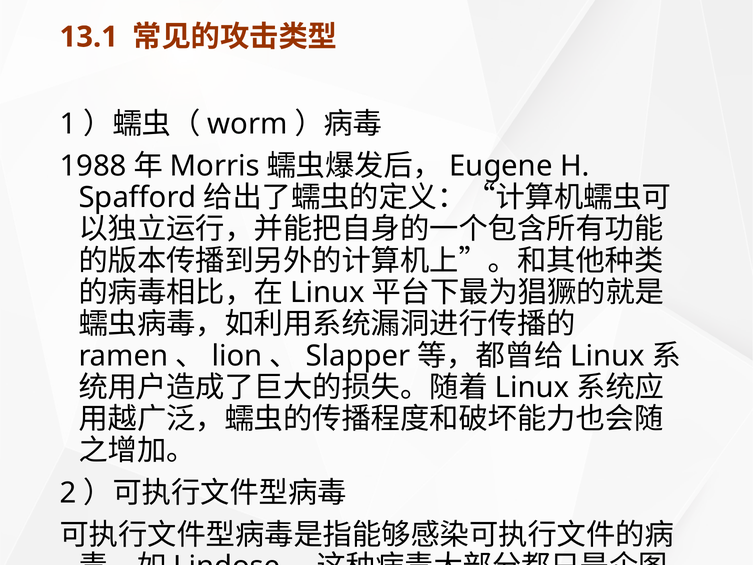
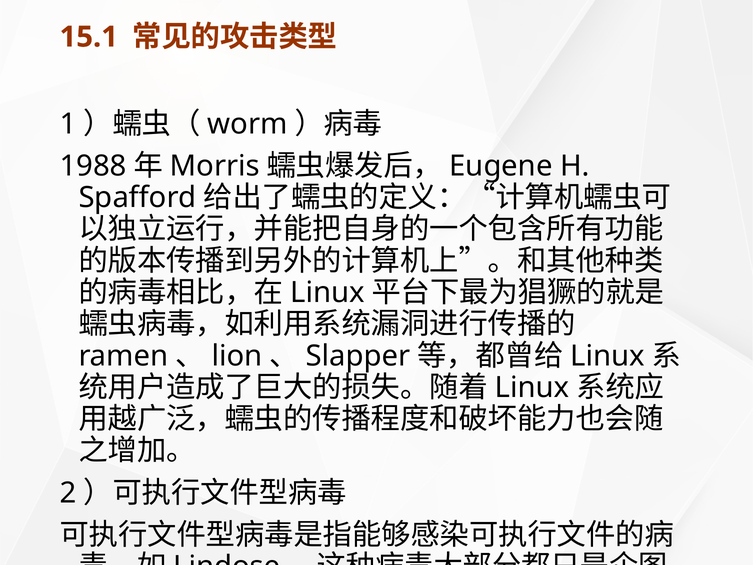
13.1: 13.1 -> 15.1 (89, 37)
